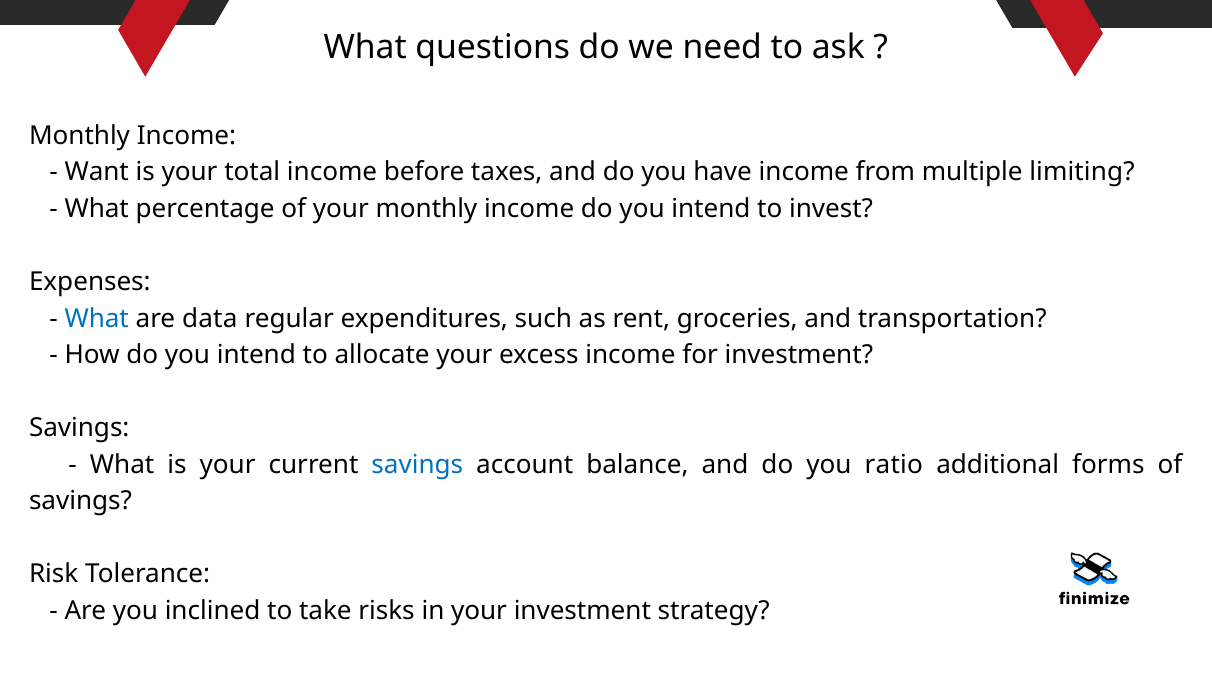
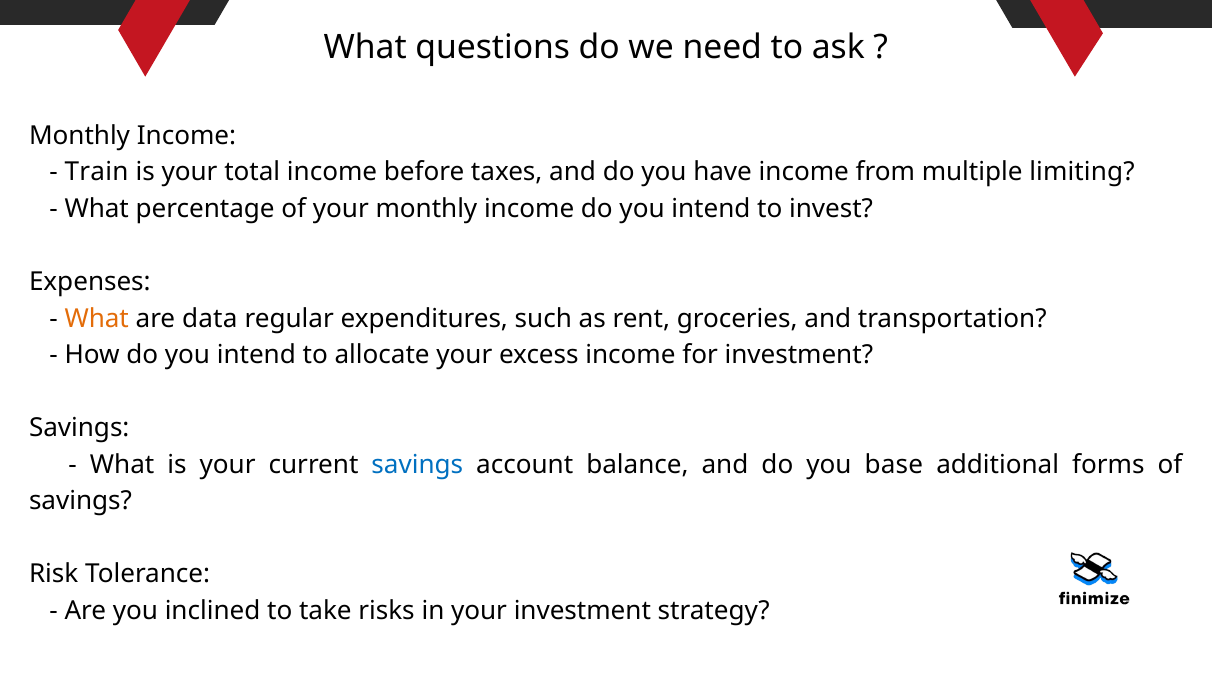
Want: Want -> Train (97, 172)
What colour: blue -> orange (97, 318)
ratio: ratio -> base (894, 464)
